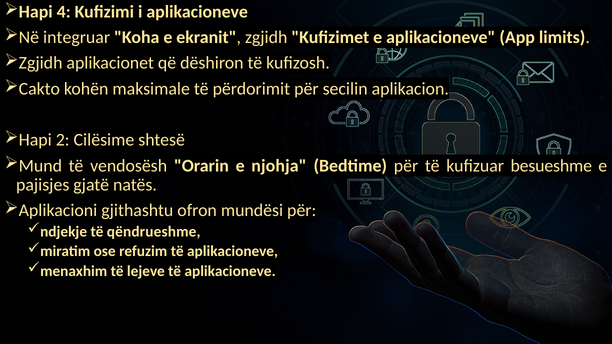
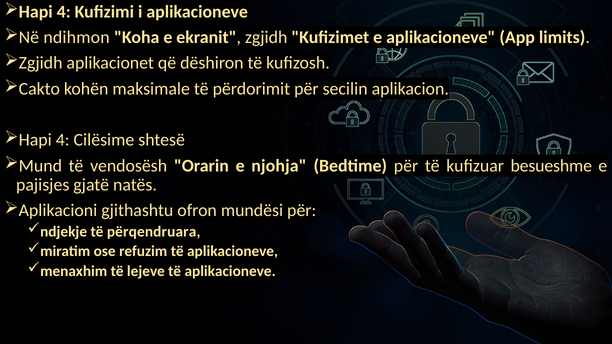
integruar: integruar -> ndihmon (77, 37)
2: 2 -> 4 (63, 140)
qëndrueshme: qëndrueshme -> përqendruara (154, 232)
